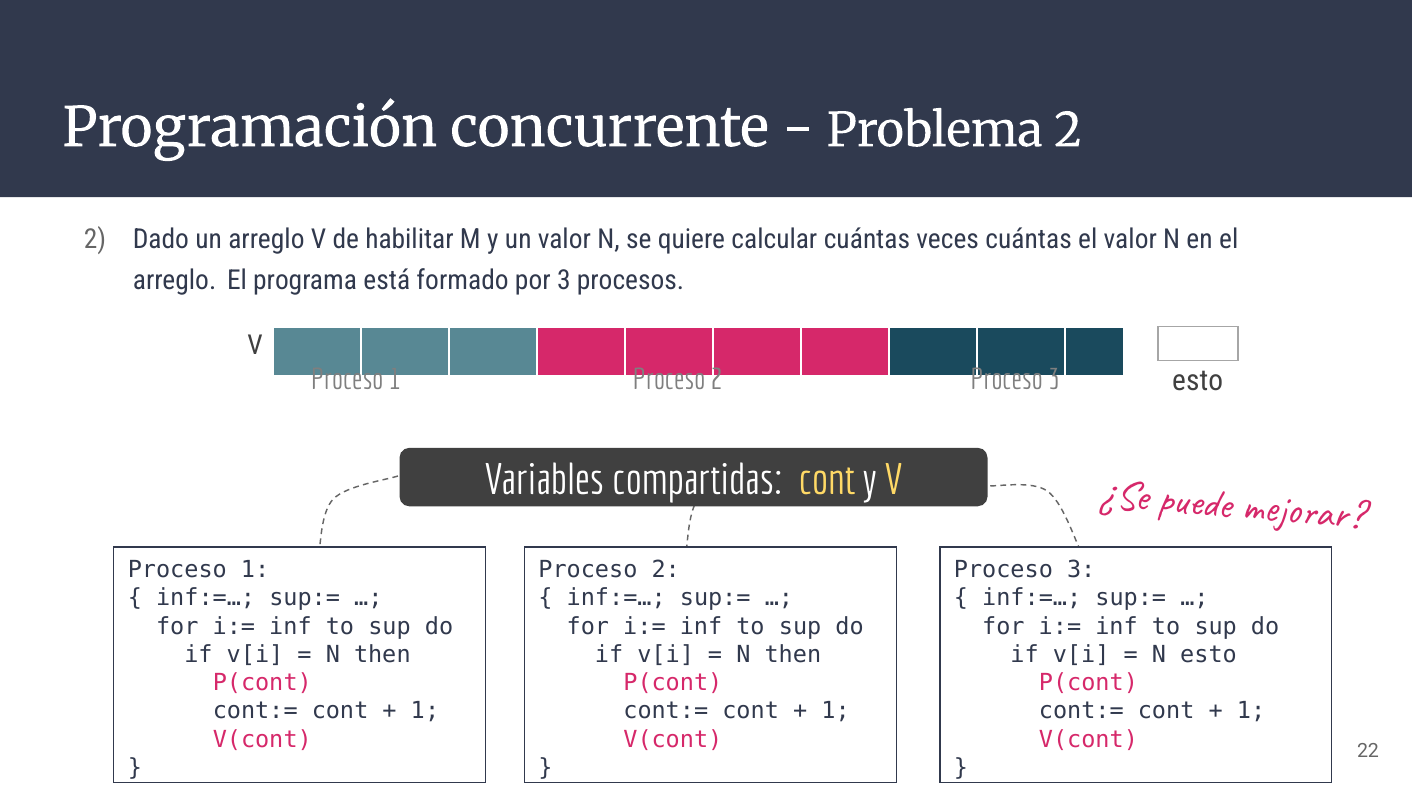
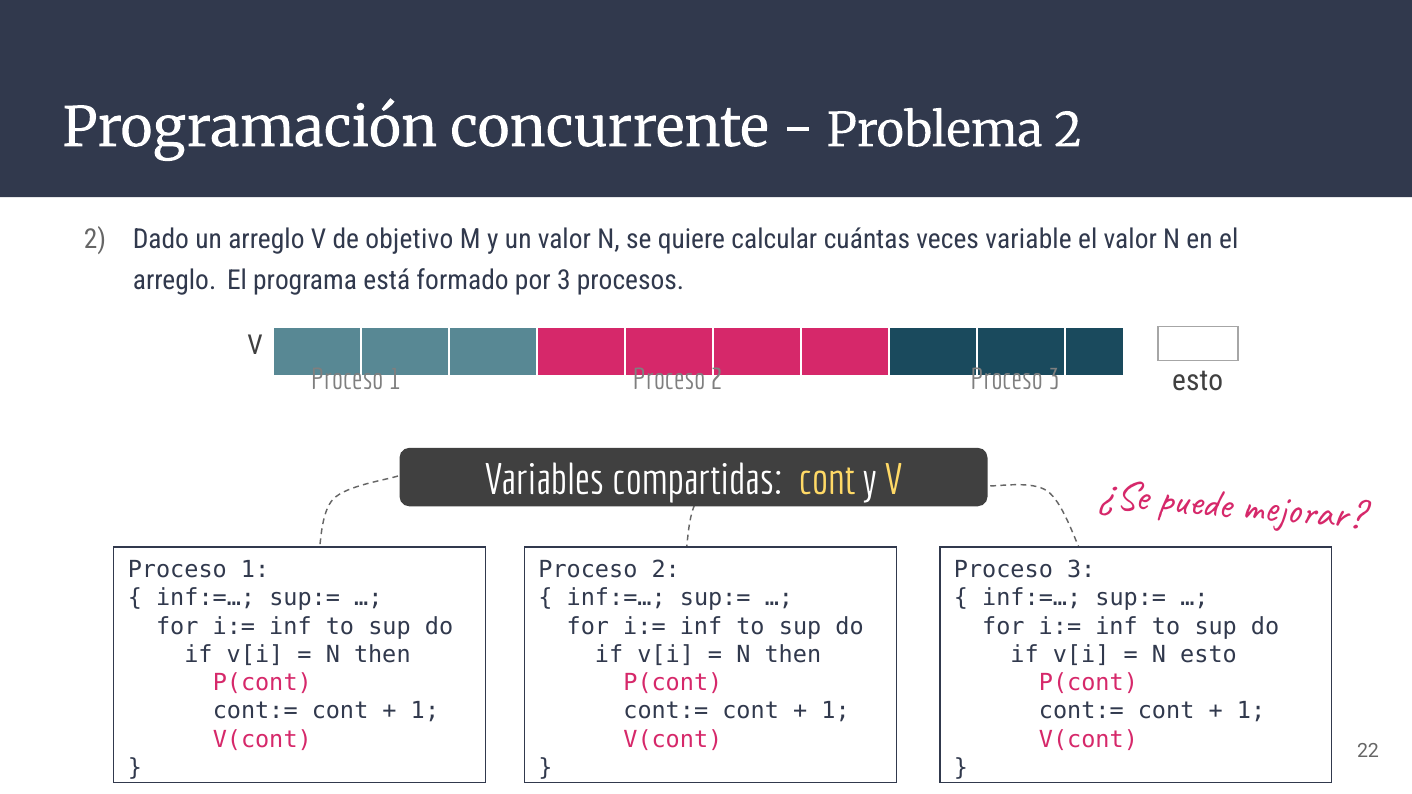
habilitar: habilitar -> objetivo (409, 240)
veces cuántas: cuántas -> variable (1029, 240)
